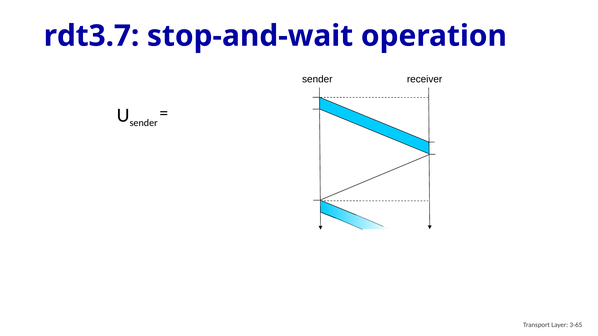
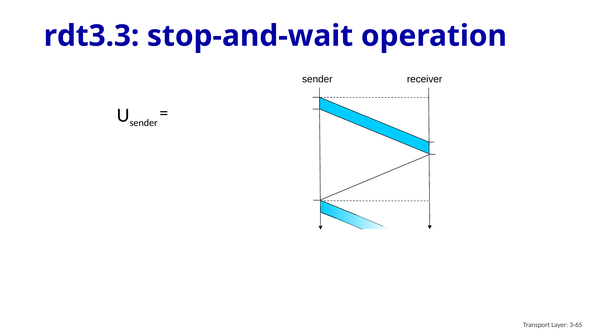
rdt3.7: rdt3.7 -> rdt3.3 (91, 36)
